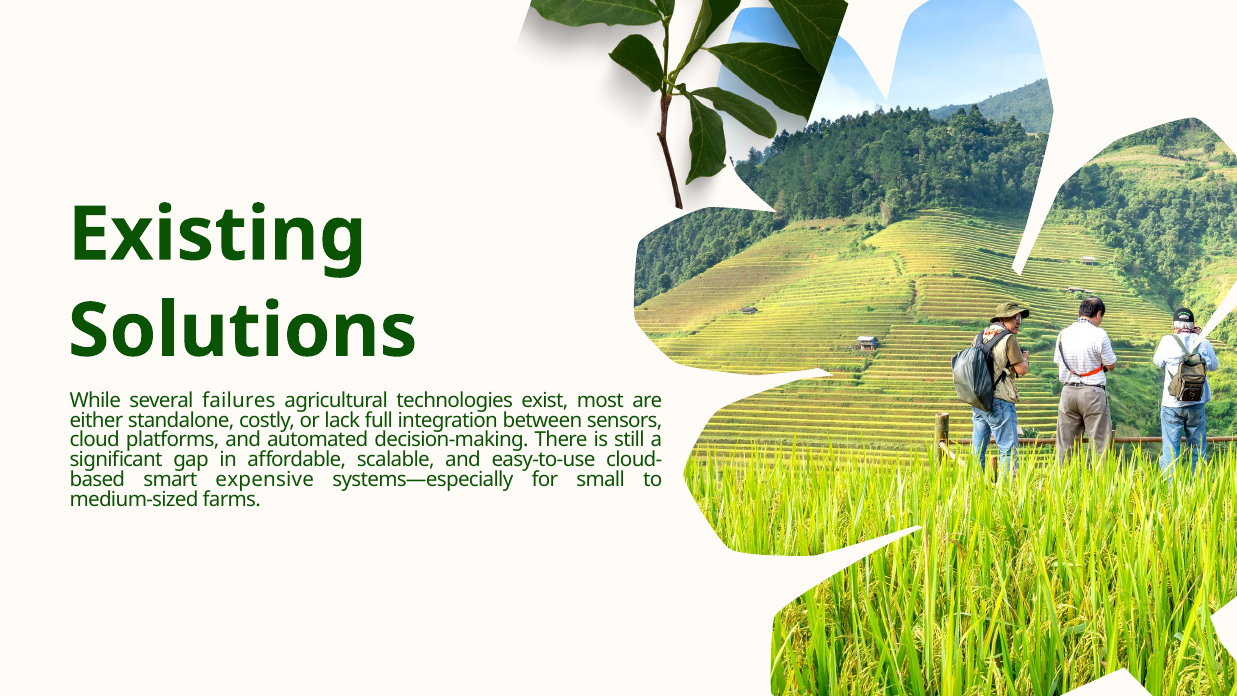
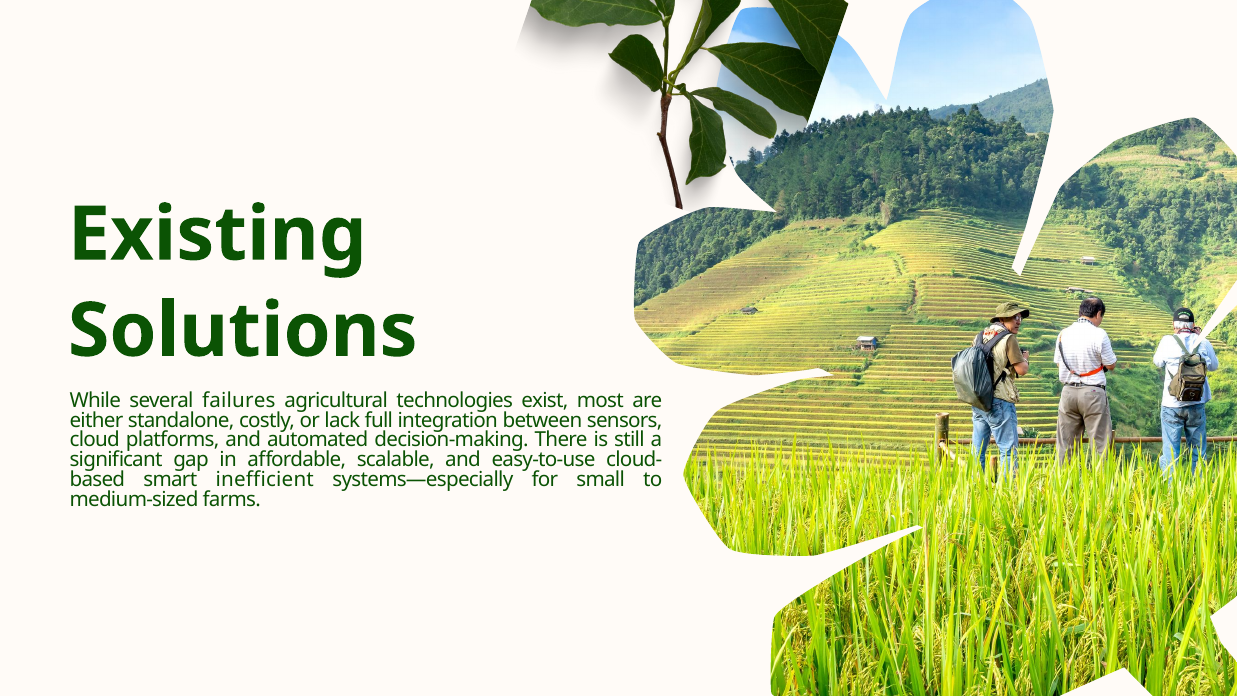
expensive: expensive -> inefficient (265, 480)
